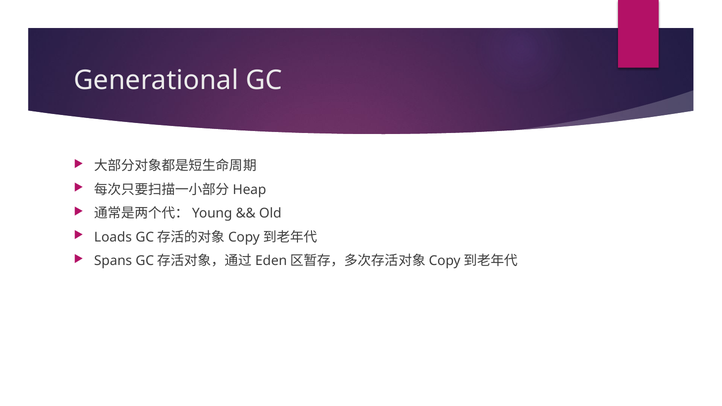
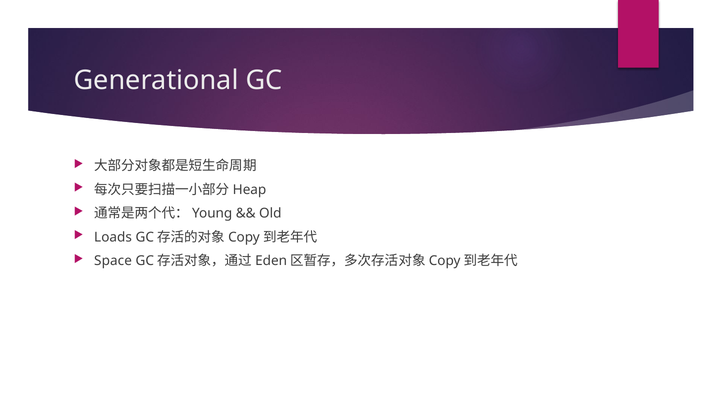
Spans: Spans -> Space (113, 261)
